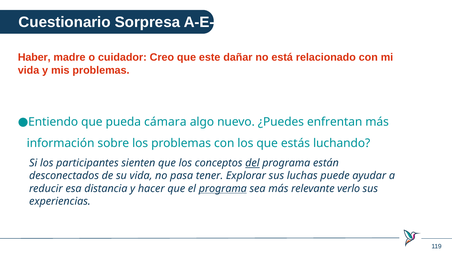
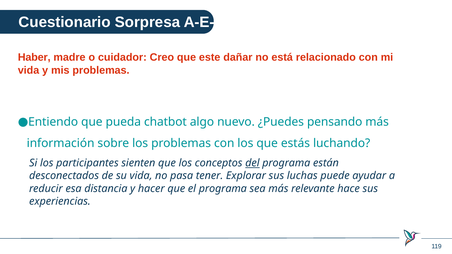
cámara: cámara -> chatbot (165, 122)
enfrentan: enfrentan -> pensando (335, 122)
programa underline: present -> none (223, 189)
verlo: verlo -> hace (349, 189)
